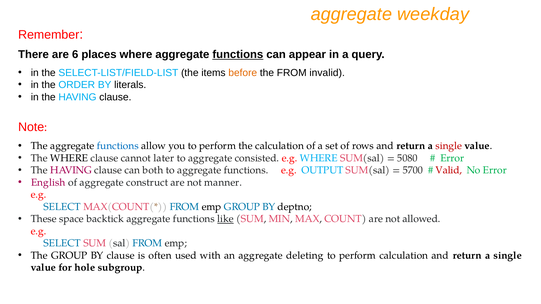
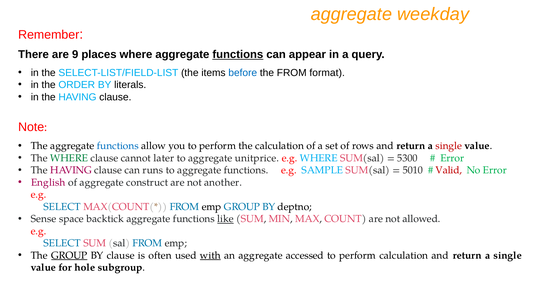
6: 6 -> 9 (75, 55)
before colour: orange -> blue (243, 73)
invalid: invalid -> format (327, 73)
WHERE colour: black -> green (69, 158)
consisted: consisted -> unitprice (257, 158)
5080: 5080 -> 5300 (407, 158)
both: both -> runs (153, 170)
OUTPUT: OUTPUT -> SAMPLE (322, 170)
5700: 5700 -> 5010 (413, 170)
manner: manner -> another (223, 183)
These: These -> Sense (44, 219)
GROUP underline: none -> present (69, 256)
with underline: none -> present (210, 256)
deleting: deleting -> accessed (305, 256)
